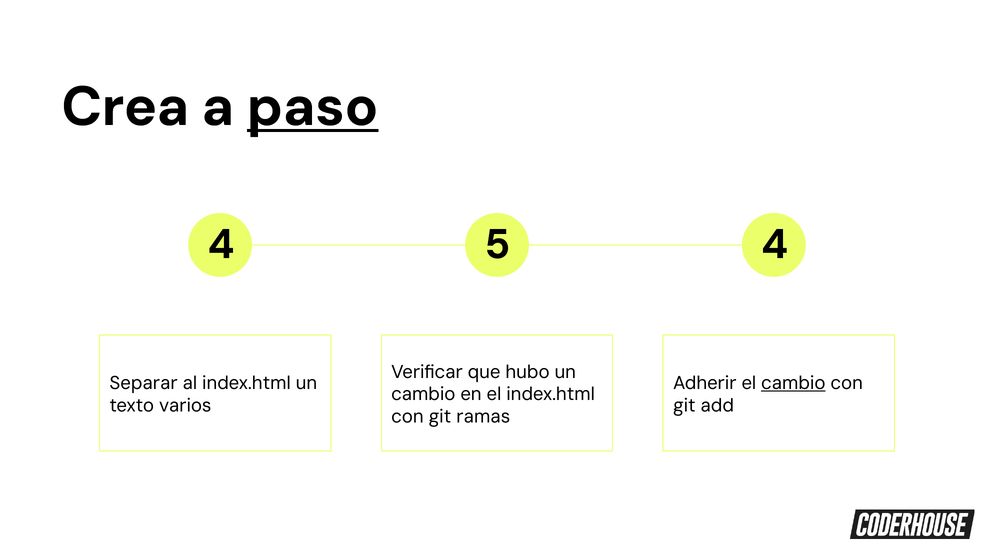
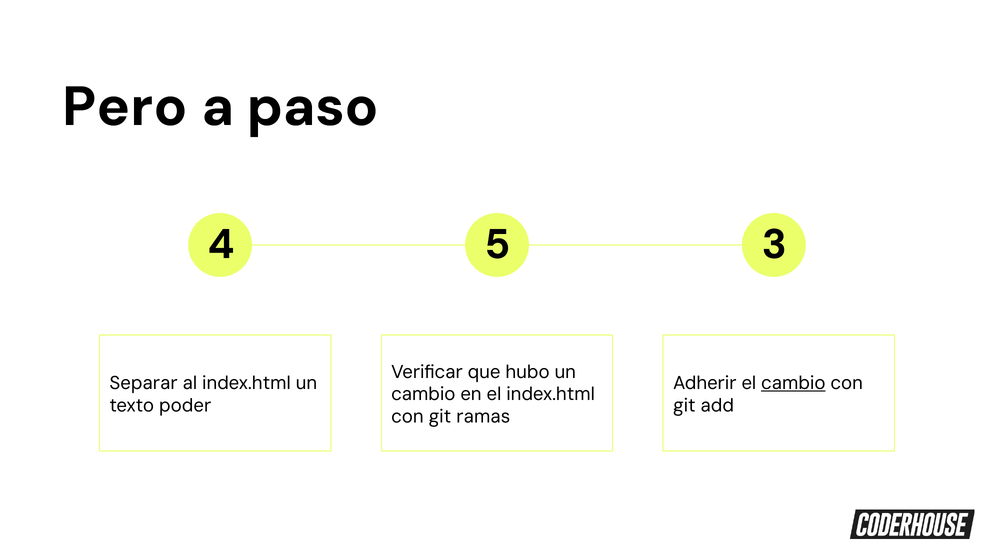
Crea: Crea -> Pero (125, 107)
paso underline: present -> none (313, 107)
5 4: 4 -> 3 (774, 244)
varios: varios -> poder (185, 406)
